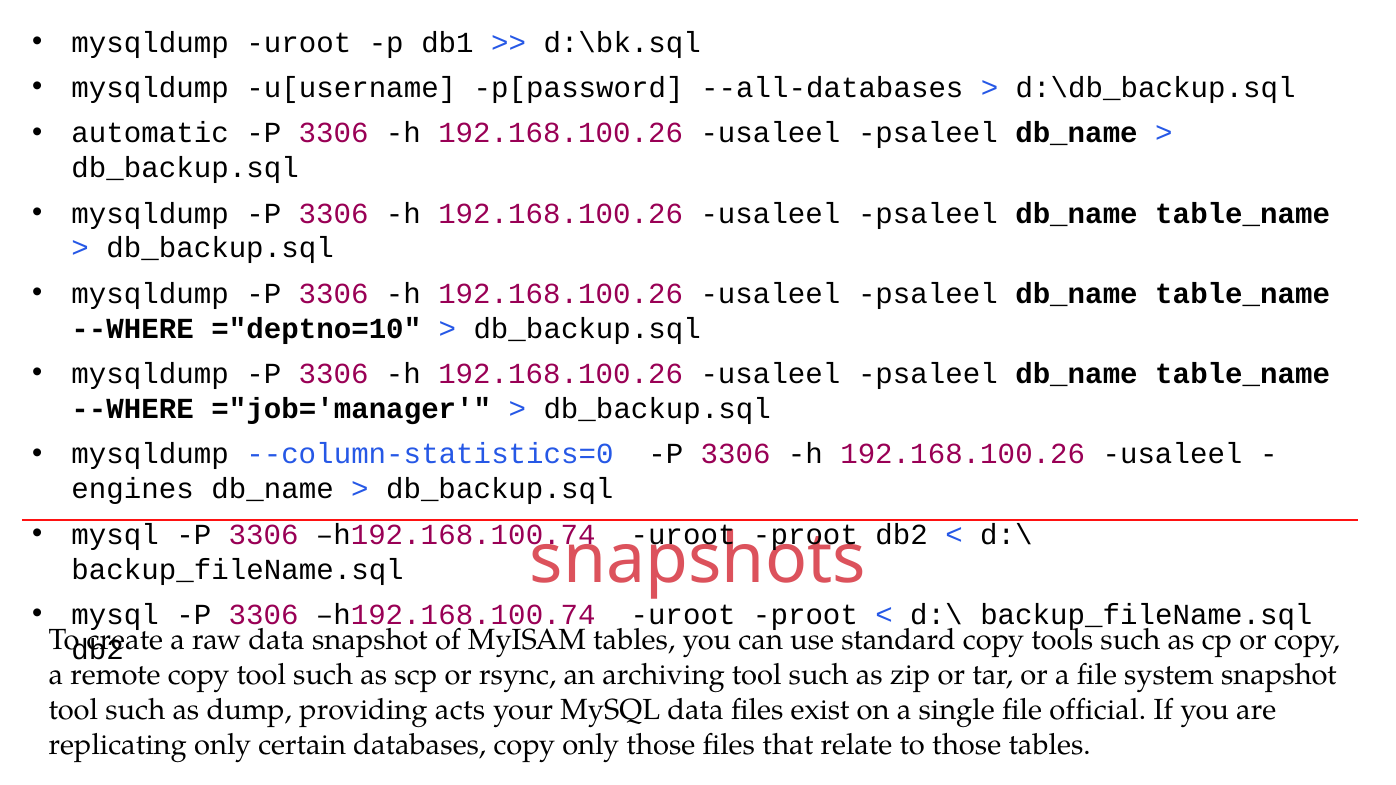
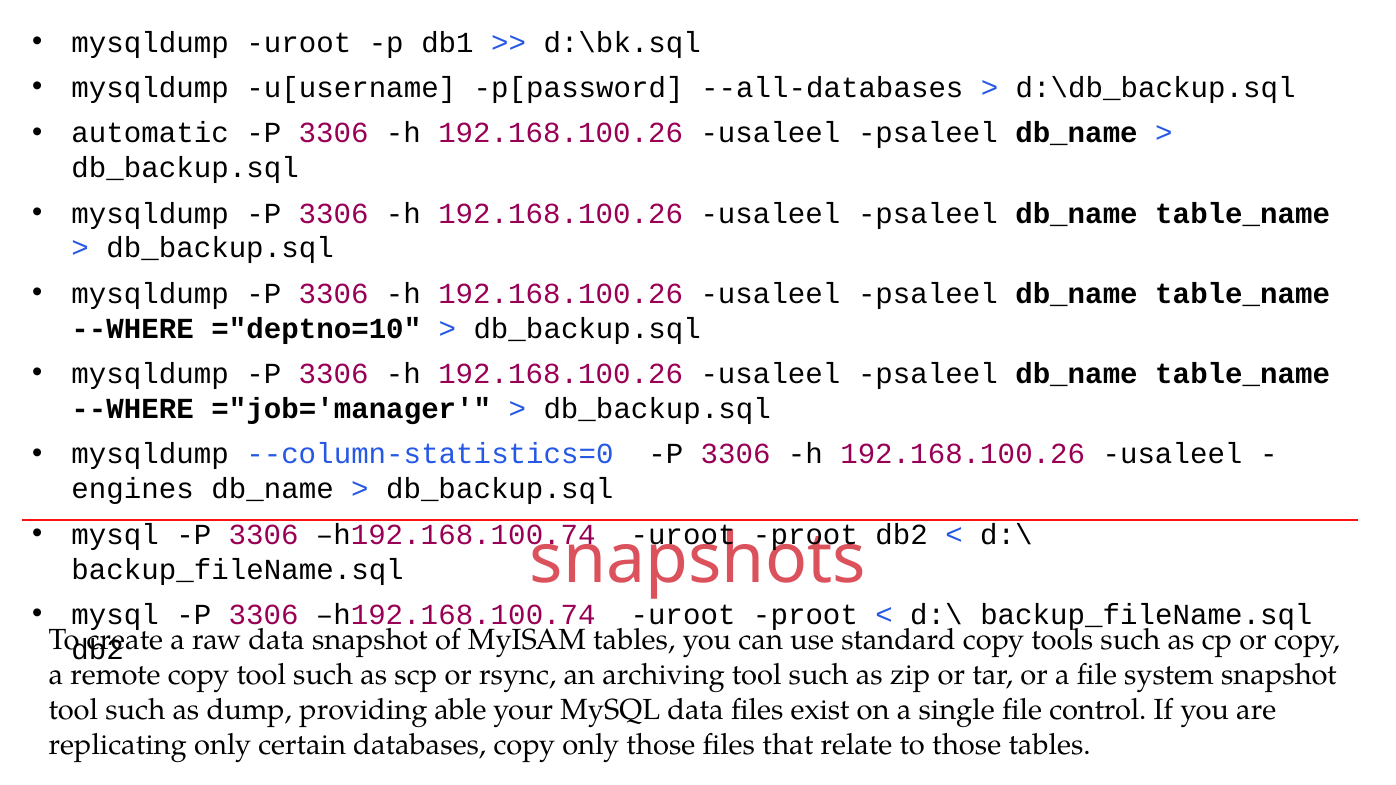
acts: acts -> able (460, 710)
official: official -> control (1098, 710)
